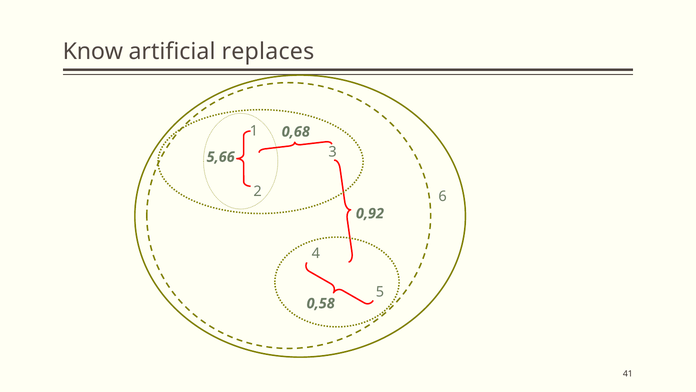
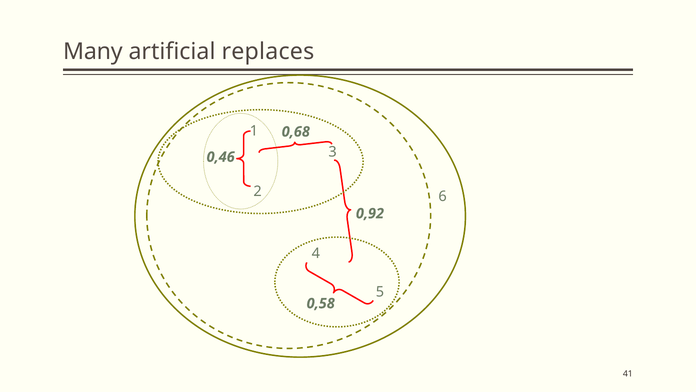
Know: Know -> Many (93, 52)
5,66: 5,66 -> 0,46 (221, 157)
